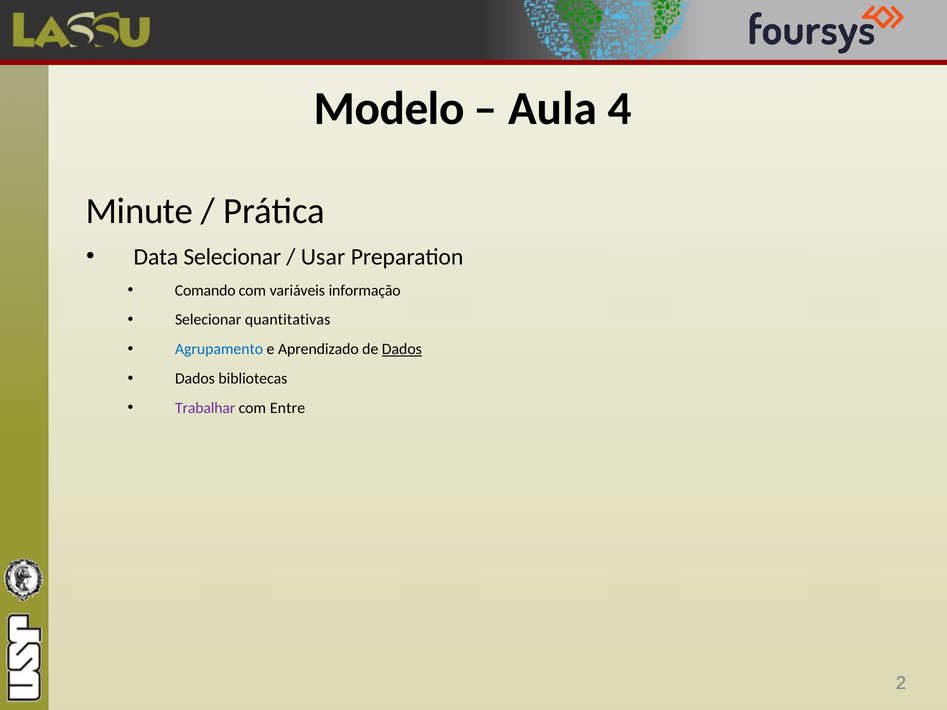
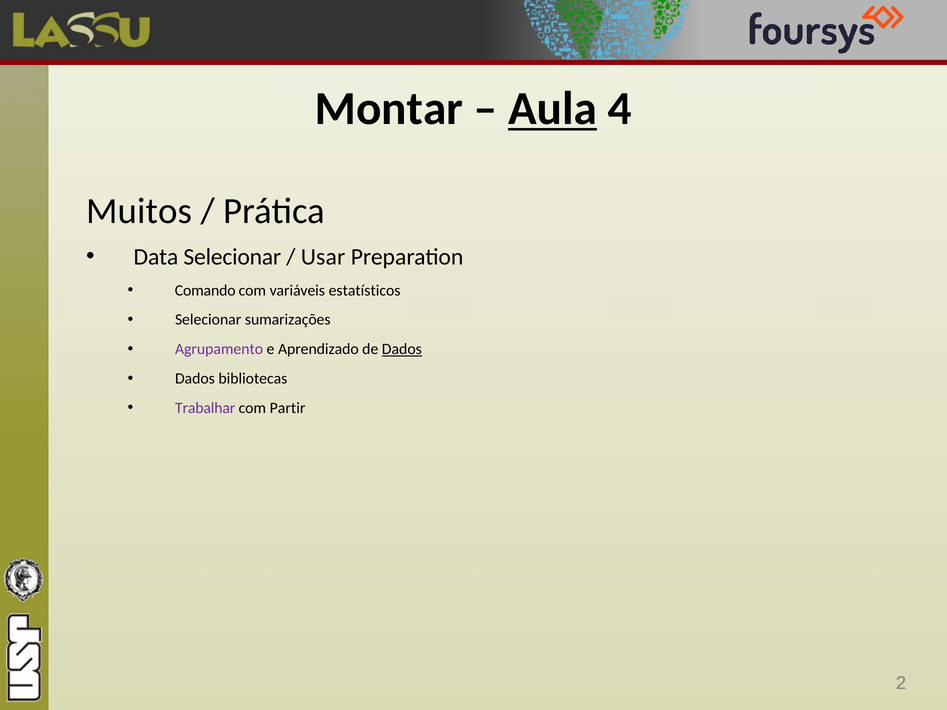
Modelo: Modelo -> Montar (389, 109)
Aula underline: none -> present (553, 109)
Minute: Minute -> Muitos (139, 211)
informação: informação -> estatísticos (365, 290)
quantitativas: quantitativas -> sumarizações (288, 320)
Agrupamento colour: blue -> purple (219, 349)
Entre: Entre -> Partir (288, 408)
